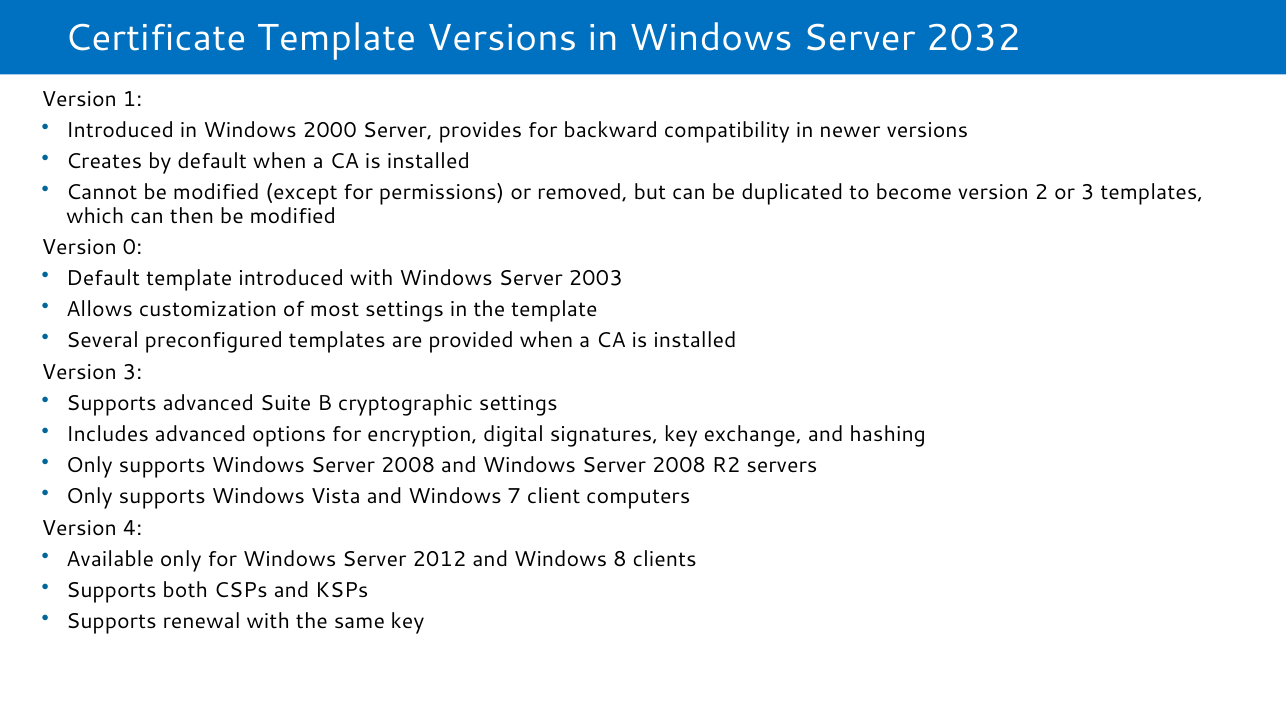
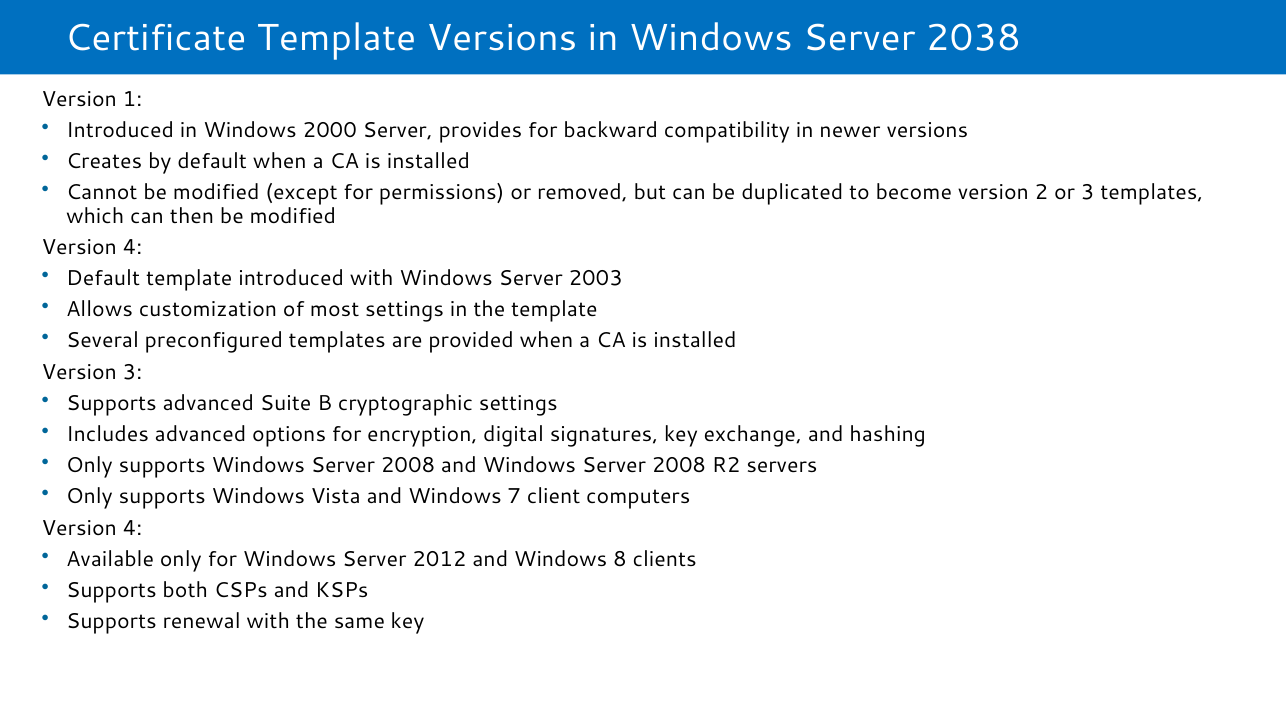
2032: 2032 -> 2038 (973, 38)
0: 0 -> 4 (133, 247)
